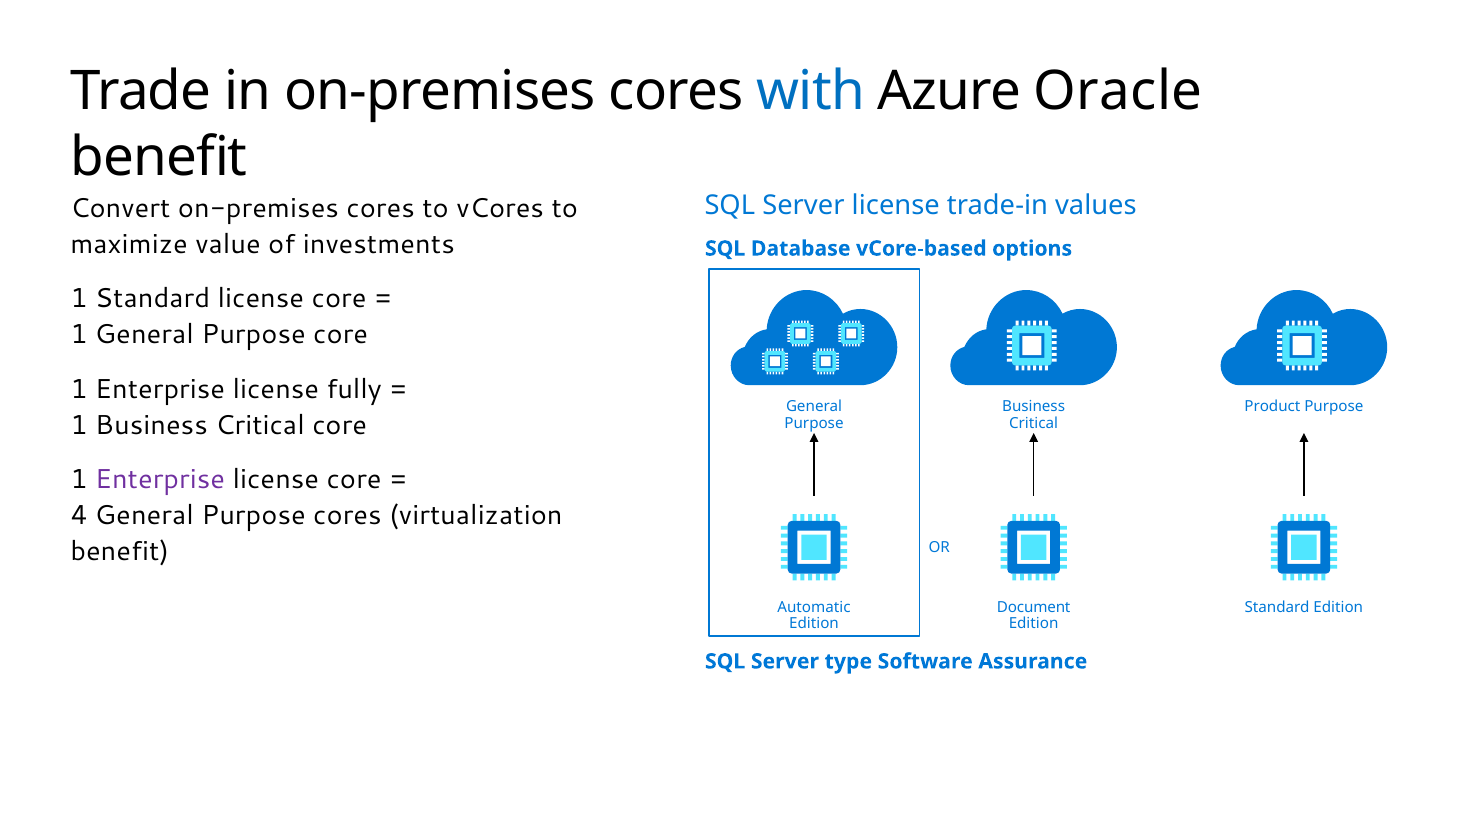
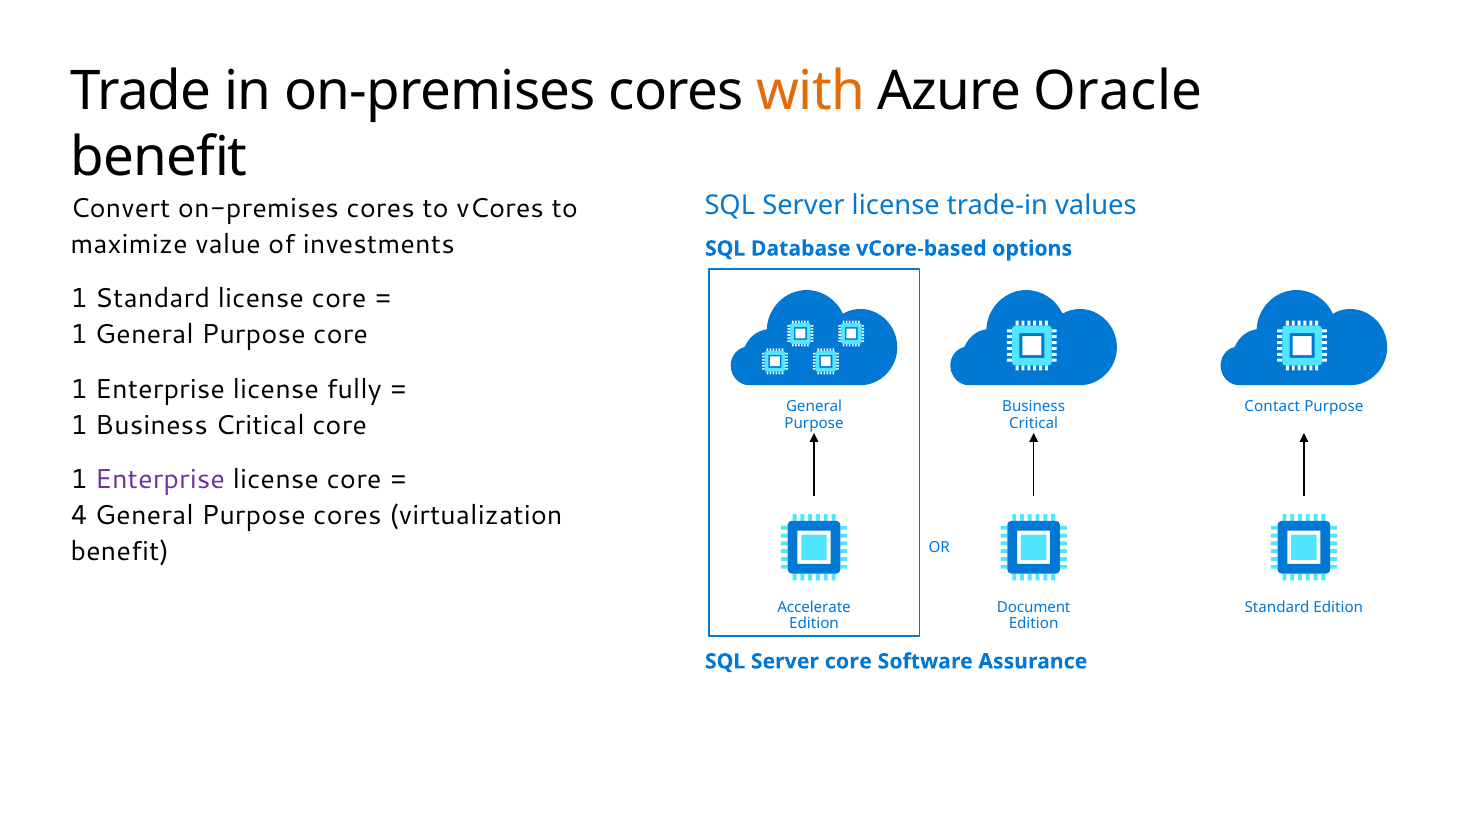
with colour: blue -> orange (811, 91)
Product: Product -> Contact (1272, 407)
Automatic: Automatic -> Accelerate (814, 607)
Server type: type -> core (848, 661)
